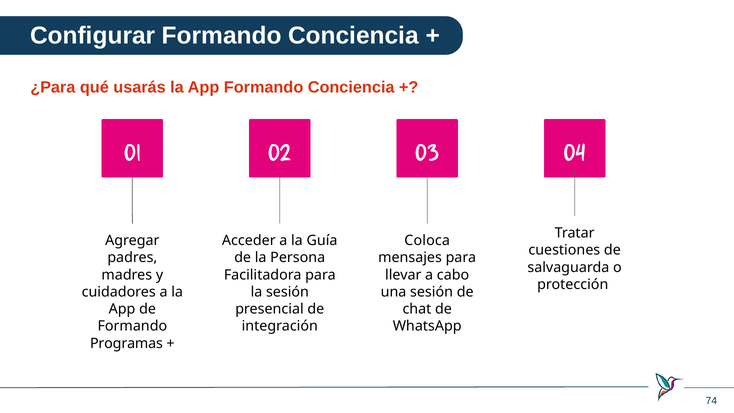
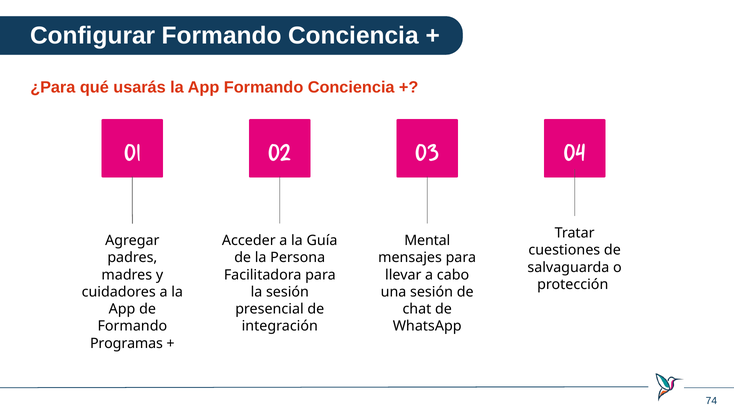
Coloca: Coloca -> Mental (427, 241)
